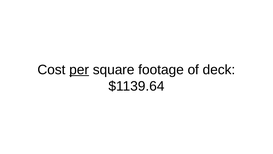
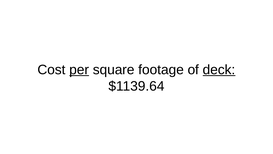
deck underline: none -> present (219, 70)
